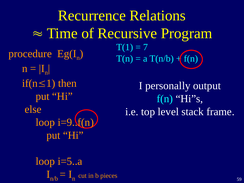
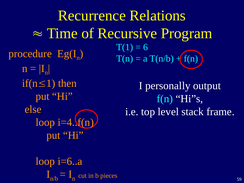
7: 7 -> 6 (145, 47)
i=9..f(n: i=9..f(n -> i=4..f(n (76, 122)
i=5..a: i=5..a -> i=6..a (70, 161)
